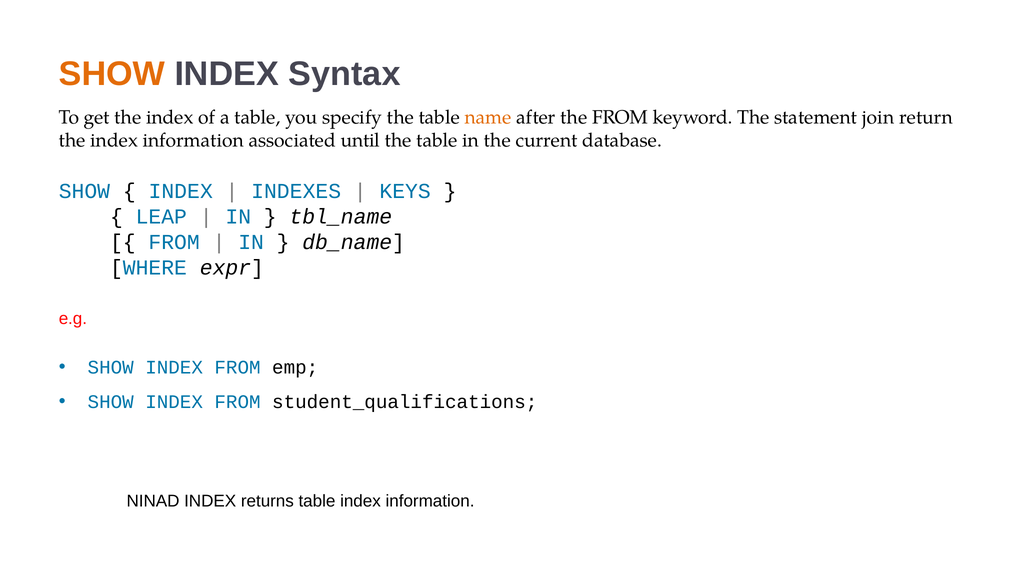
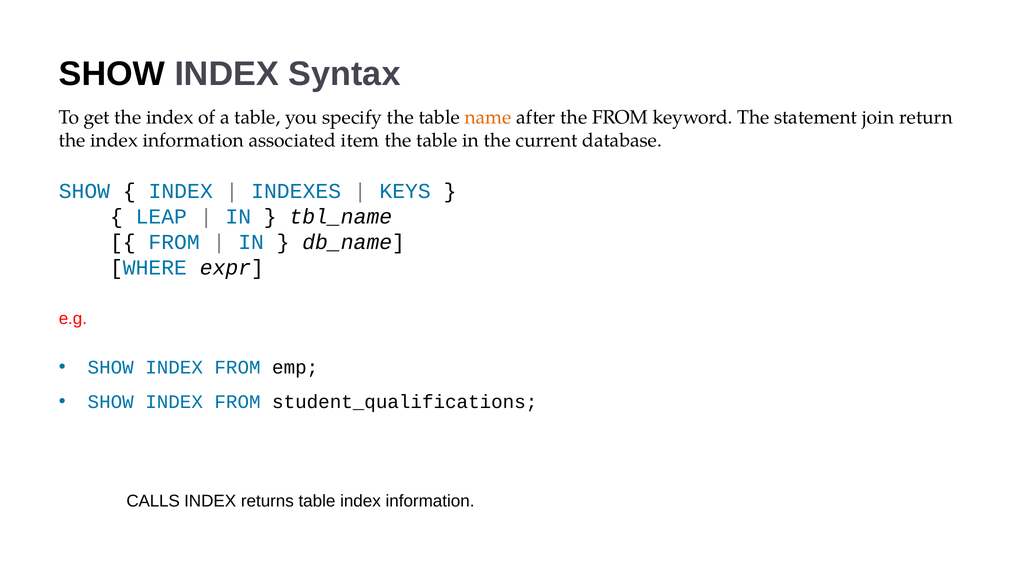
SHOW colour: orange -> black (112, 74)
until: until -> item (360, 140)
NINAD: NINAD -> CALLS (153, 501)
